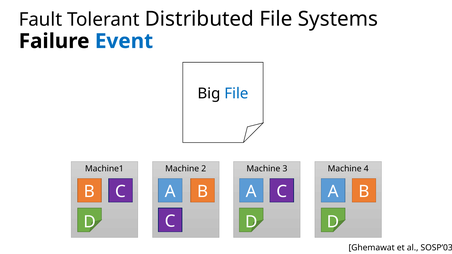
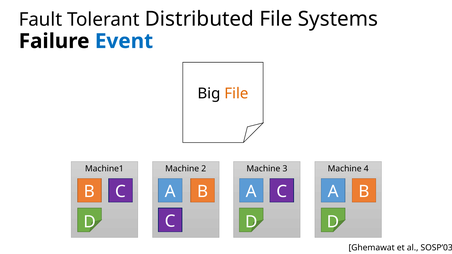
File colour: blue -> orange (236, 94)
